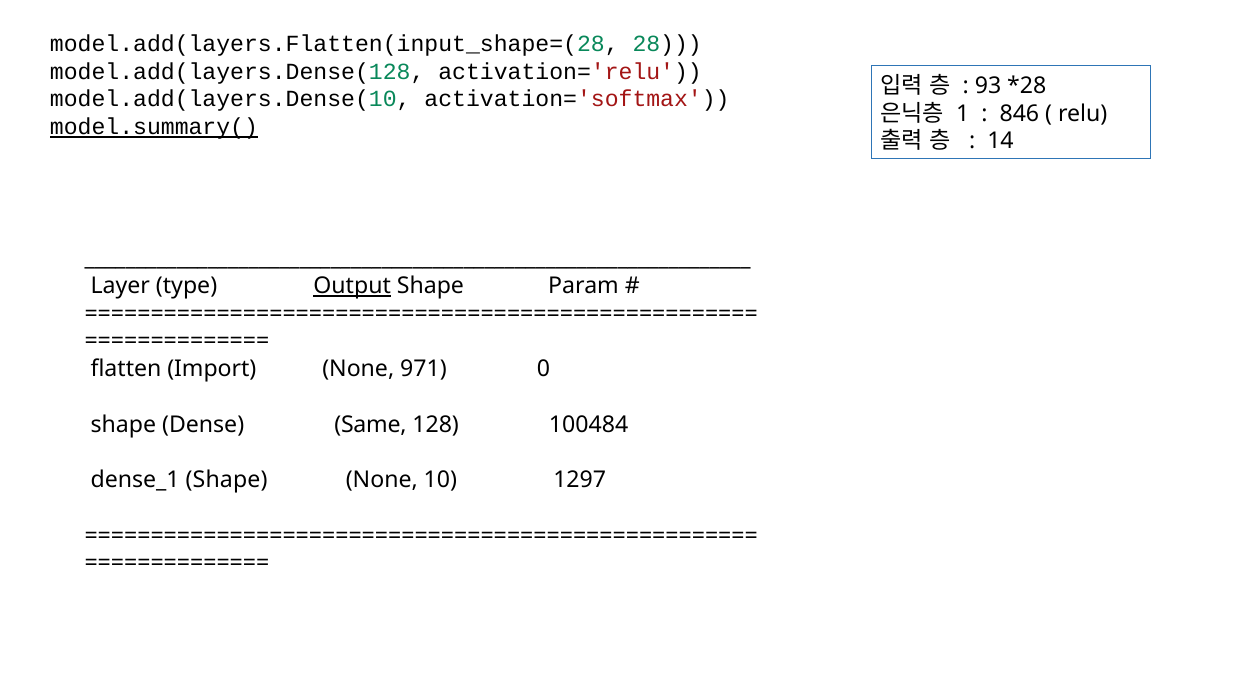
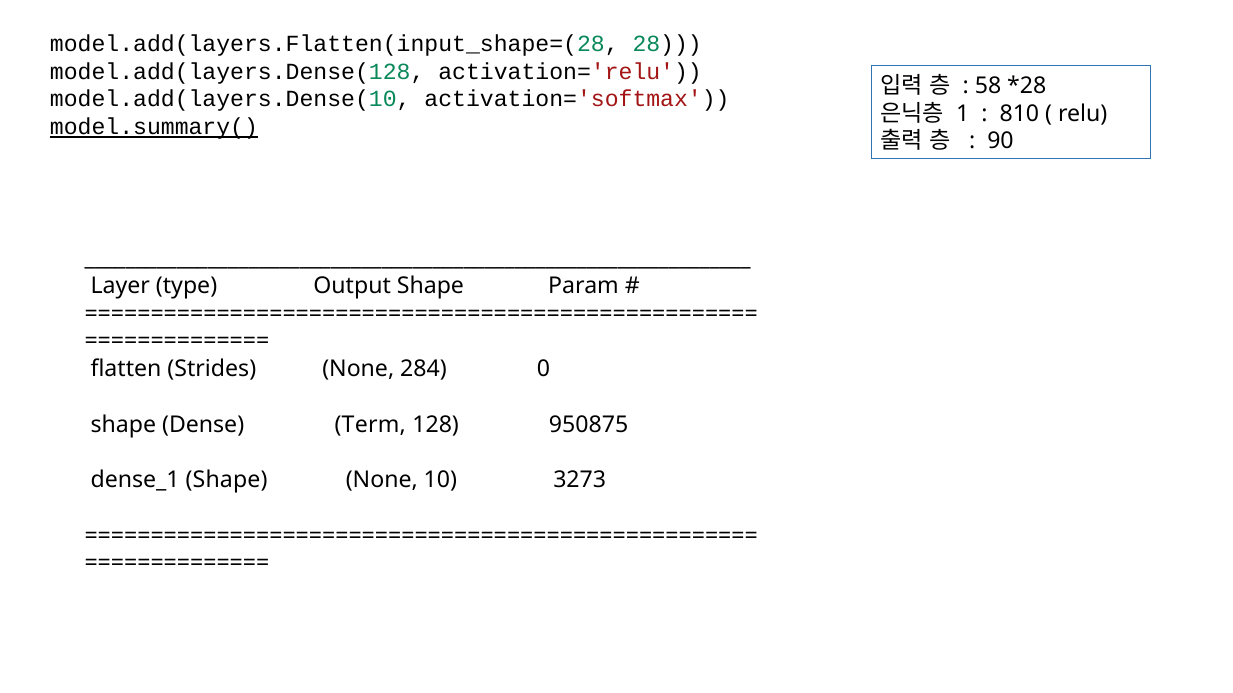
93: 93 -> 58 (988, 86)
846: 846 -> 810 (1019, 114)
14: 14 -> 90 (1000, 141)
Output underline: present -> none (352, 286)
Import: Import -> Strides (212, 369)
971: 971 -> 284 (424, 369)
Same: Same -> Term (370, 425)
100484: 100484 -> 950875 (589, 425)
1297: 1297 -> 3273 (580, 480)
